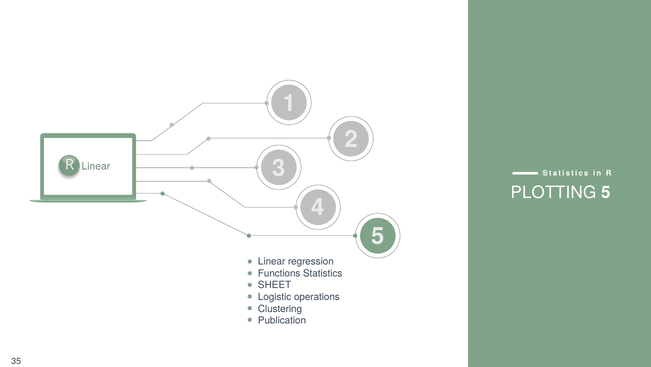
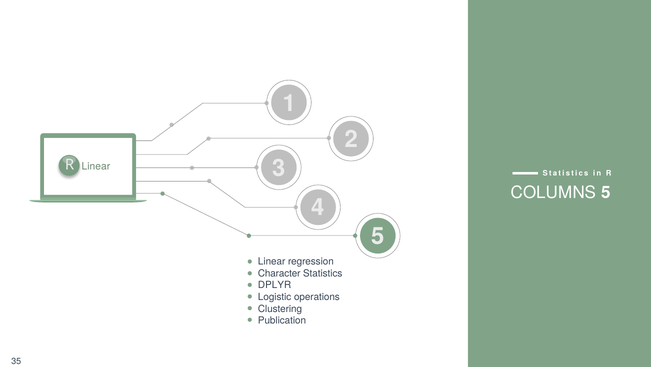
PLOTTING: PLOTTING -> COLUMNS (554, 192)
Functions: Functions -> Character (279, 273)
SHEET: SHEET -> DPLYR (275, 285)
